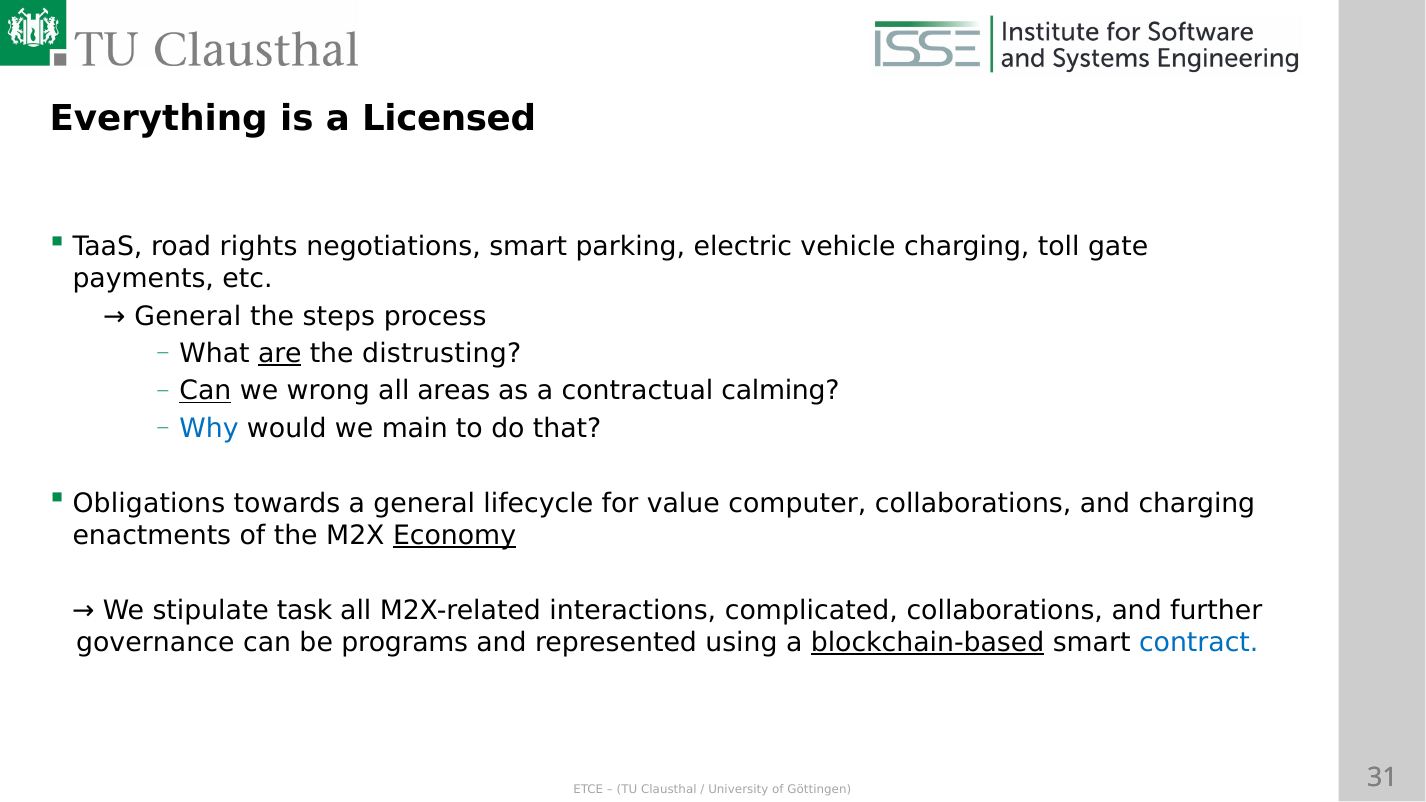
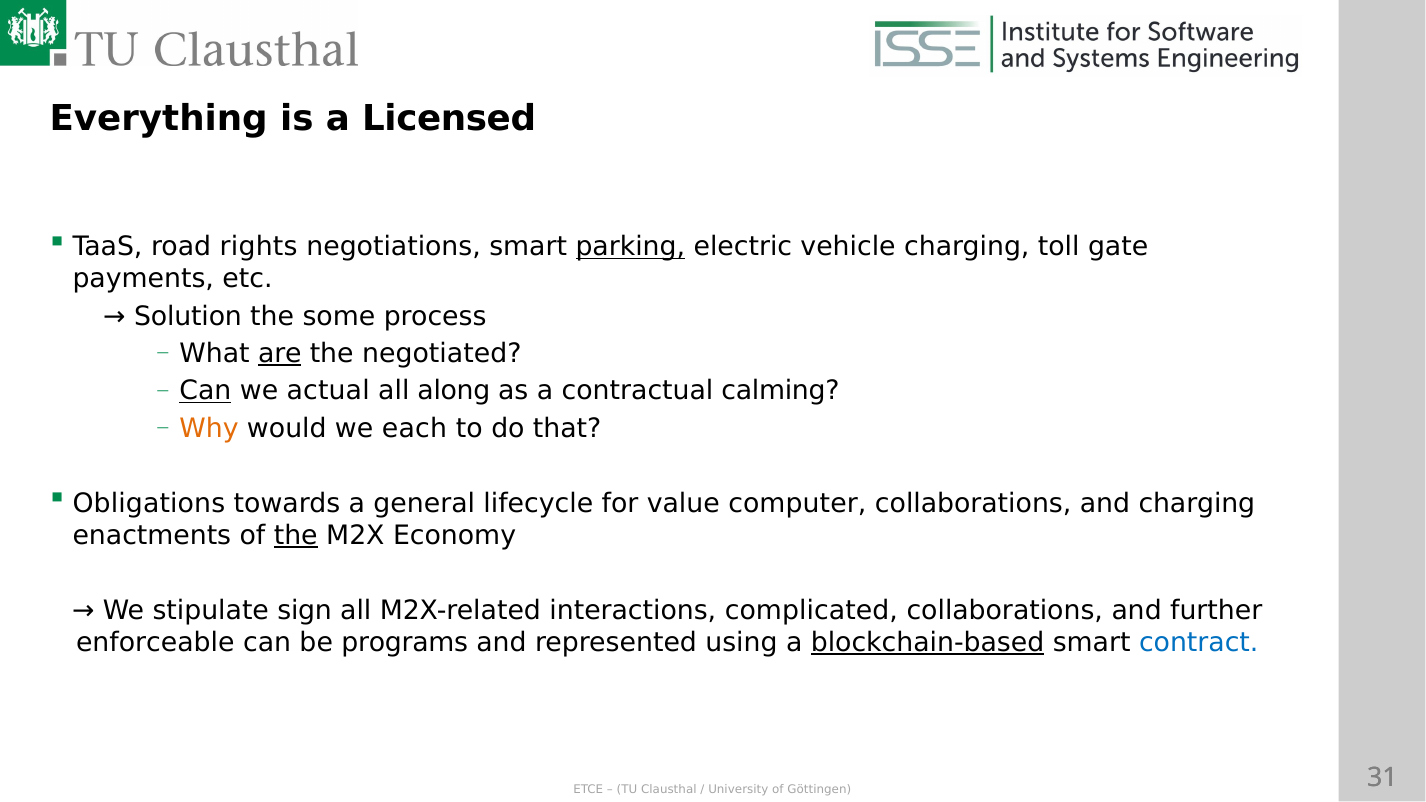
parking underline: none -> present (630, 247)
General: General -> Solution (188, 316)
steps: steps -> some (339, 316)
distrusting: distrusting -> negotiated (442, 354)
wrong: wrong -> actual (328, 391)
areas: areas -> along (454, 391)
Why colour: blue -> orange (209, 429)
main: main -> each (414, 429)
the underline: none -> present (296, 536)
Economy underline: present -> none (455, 536)
task: task -> sign (305, 610)
governance: governance -> enforceable (155, 643)
